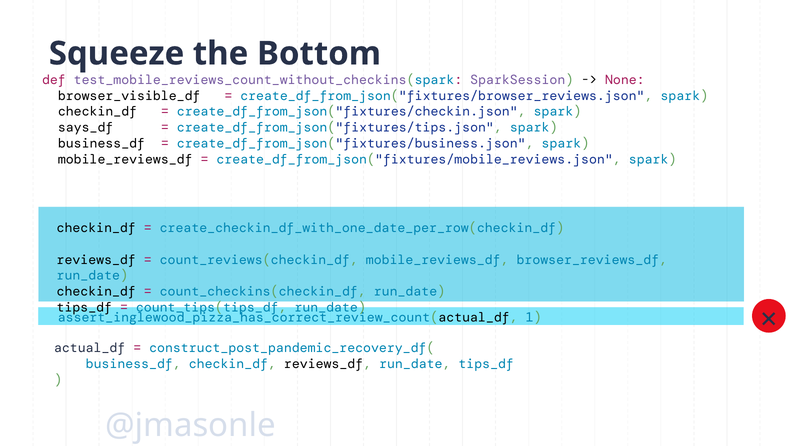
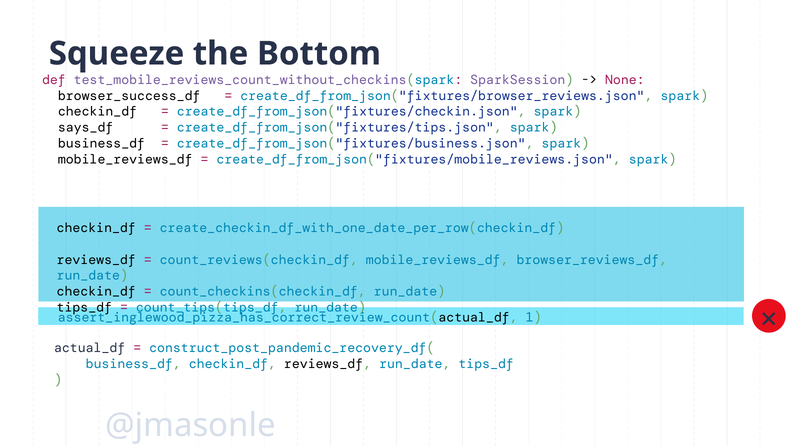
browser_visible_df: browser_visible_df -> browser_success_df (129, 96)
